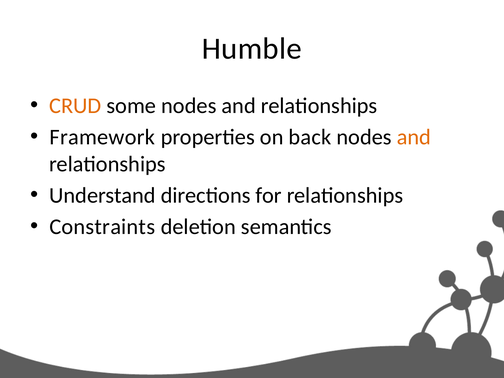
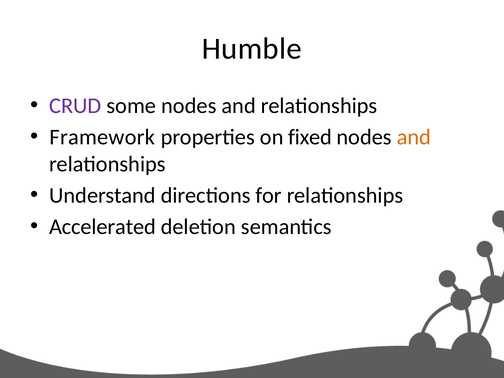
CRUD colour: orange -> purple (75, 106)
back: back -> fixed (310, 137)
Constraints: Constraints -> Accelerated (102, 227)
